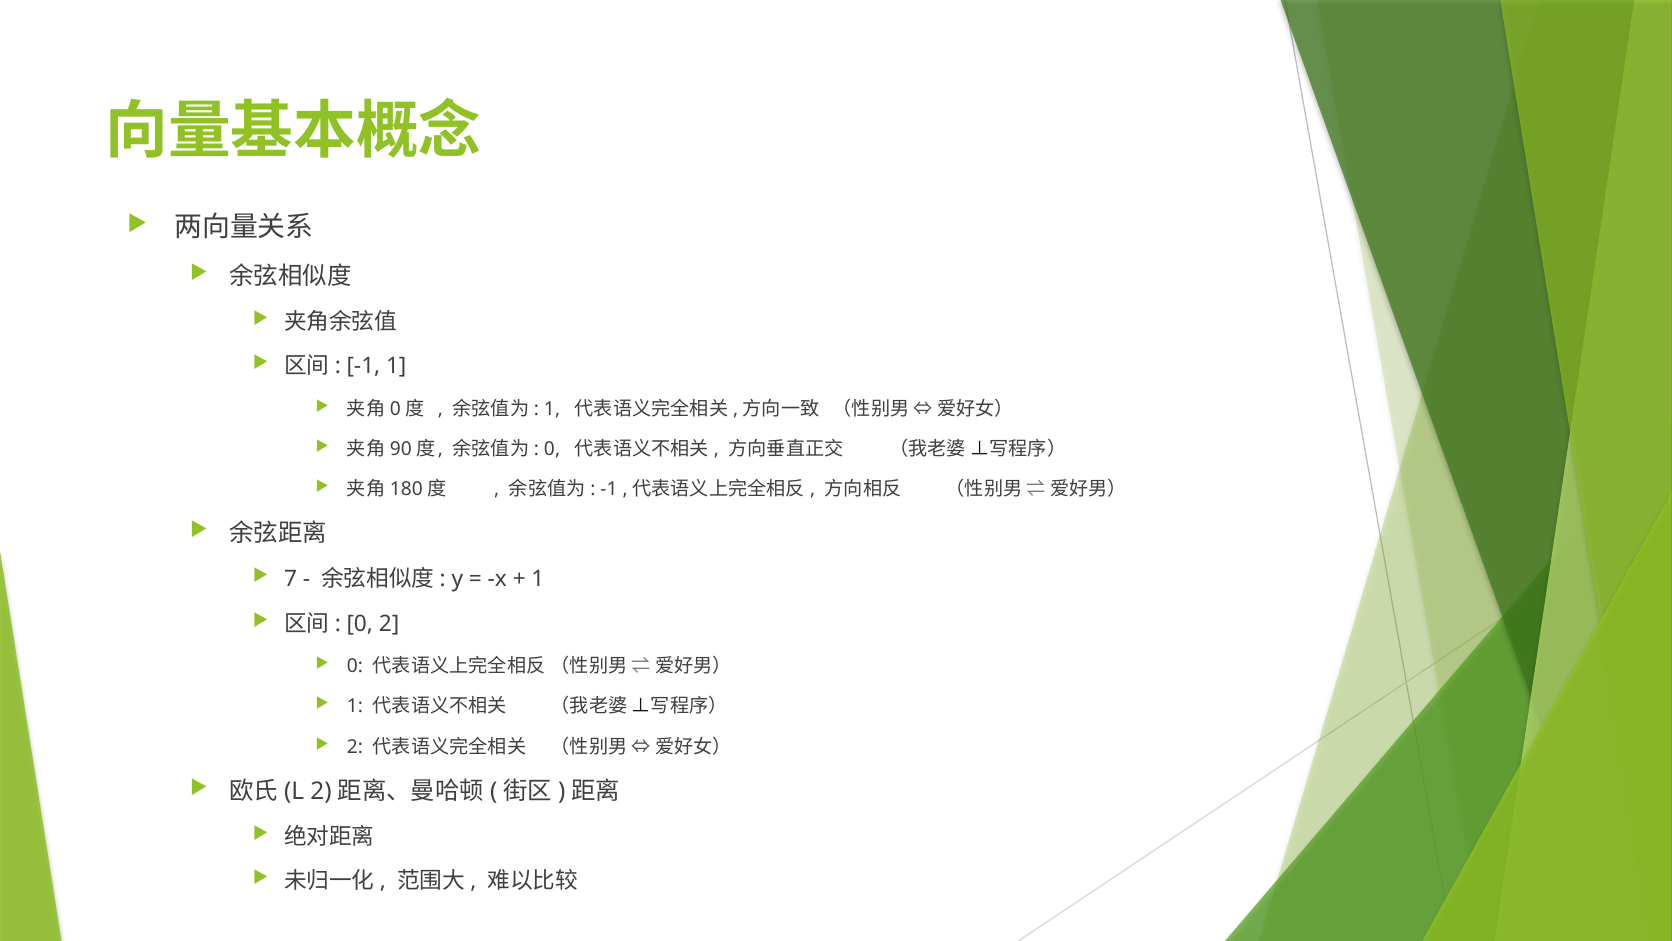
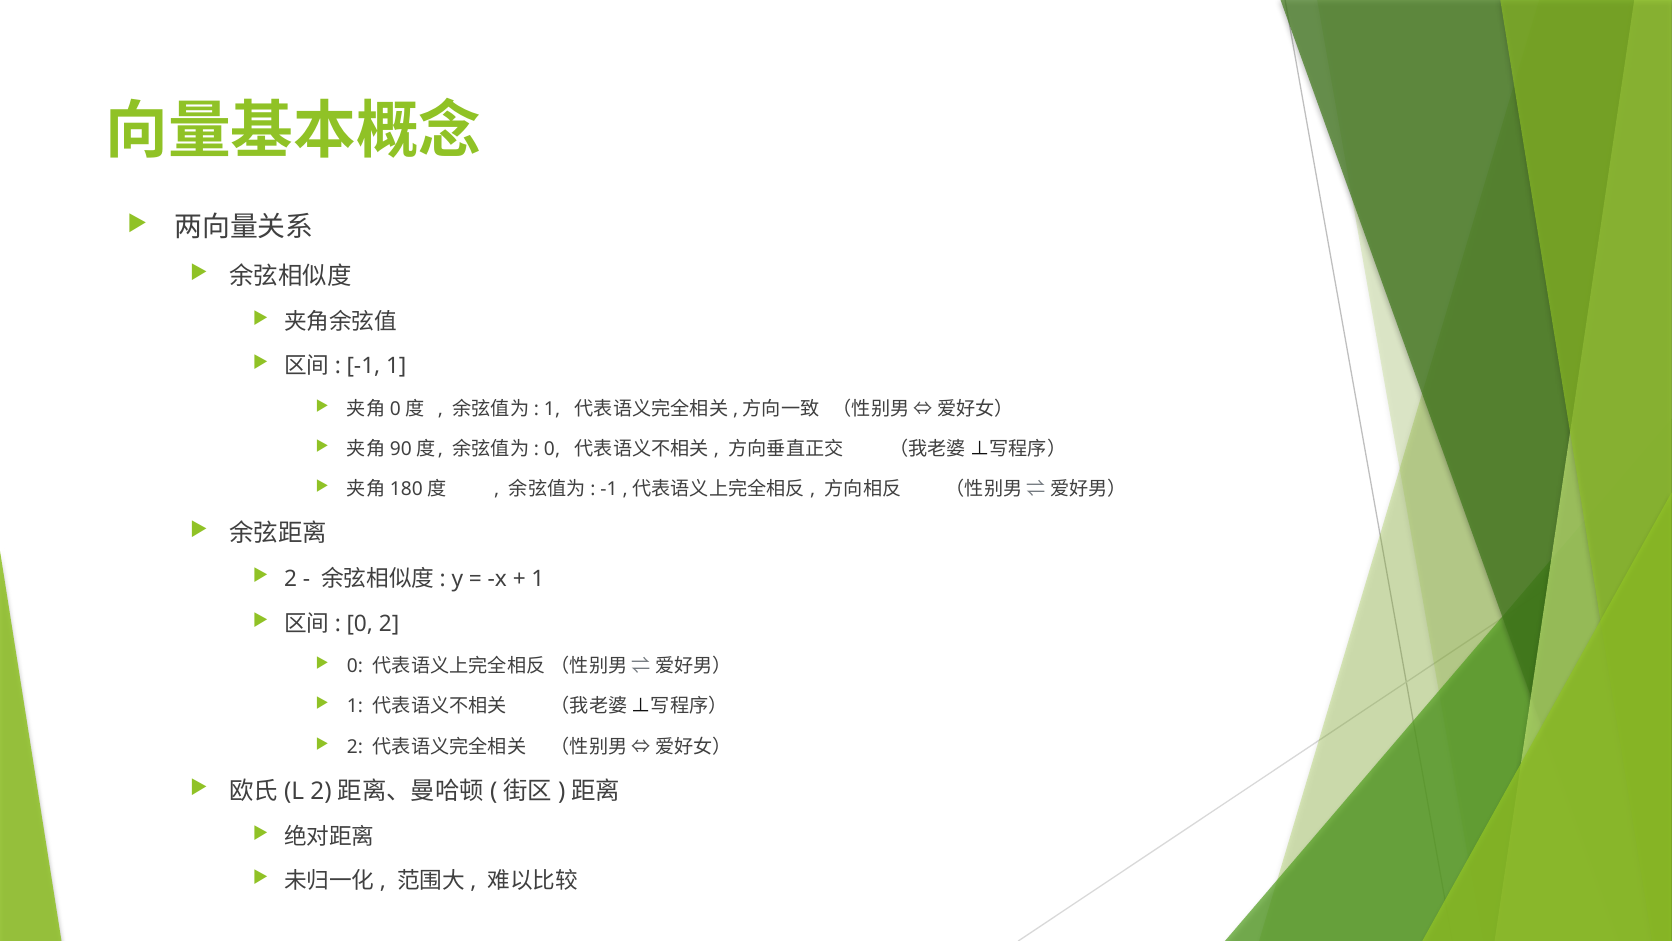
7: 7 -> 2 (291, 579)
